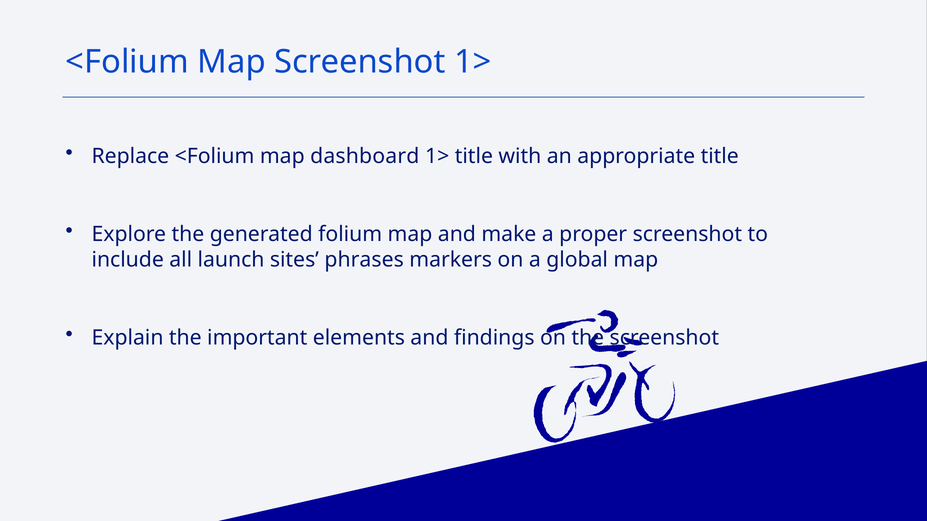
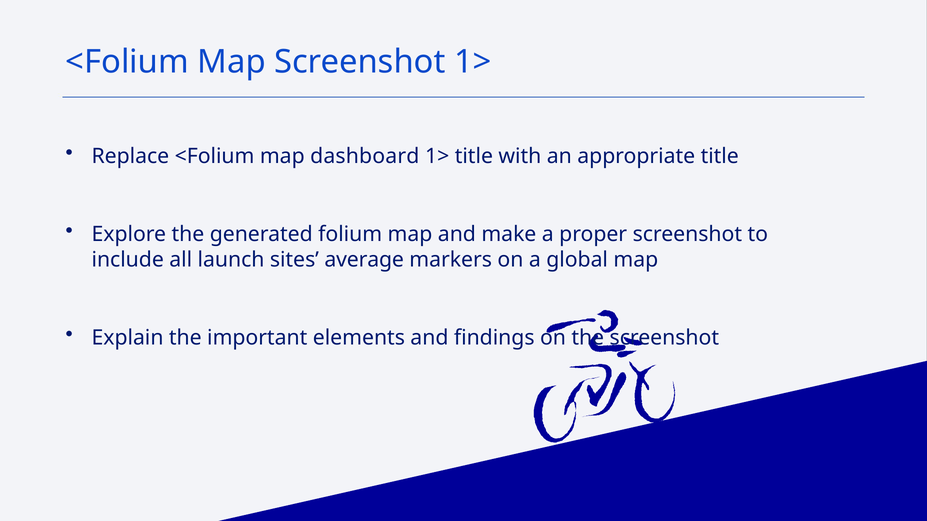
phrases: phrases -> average (364, 260)
